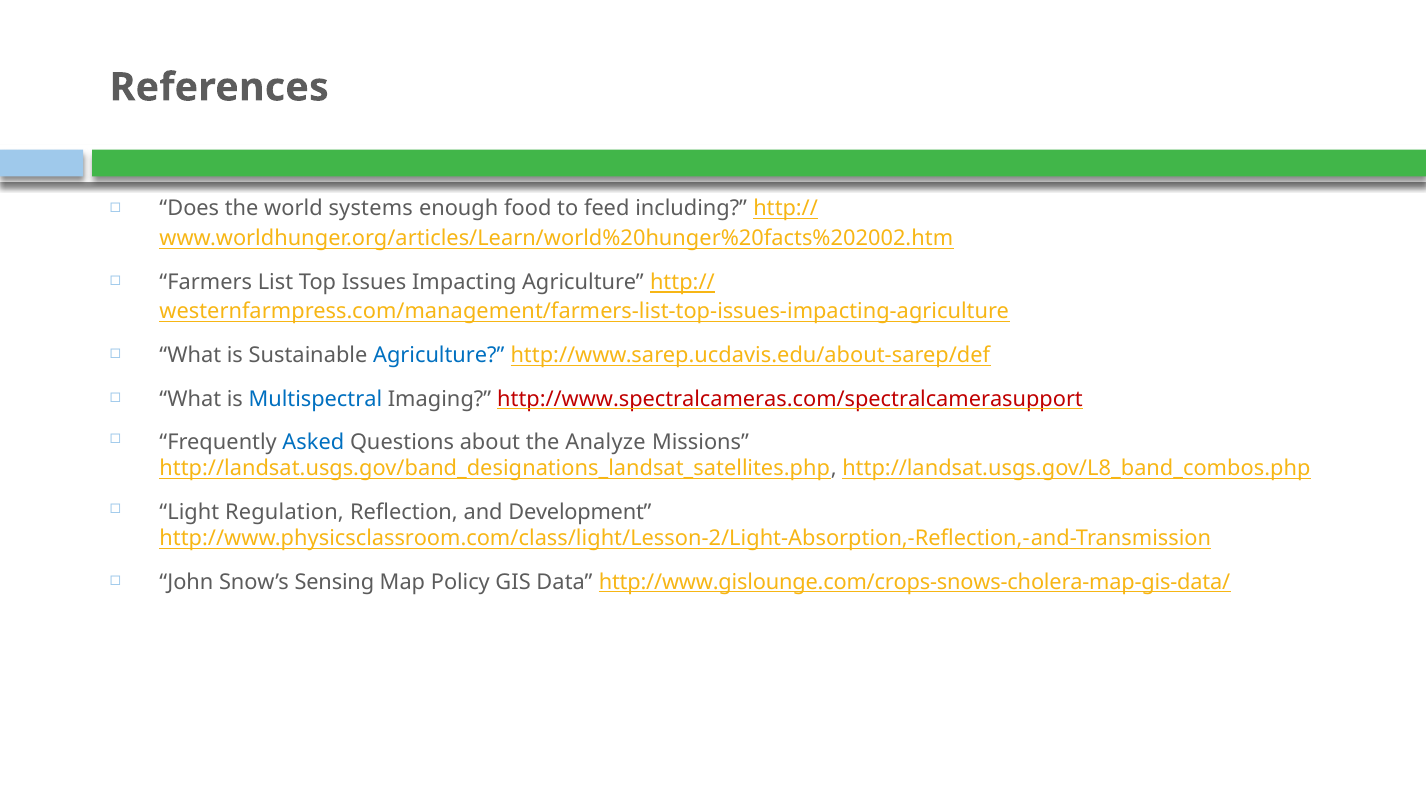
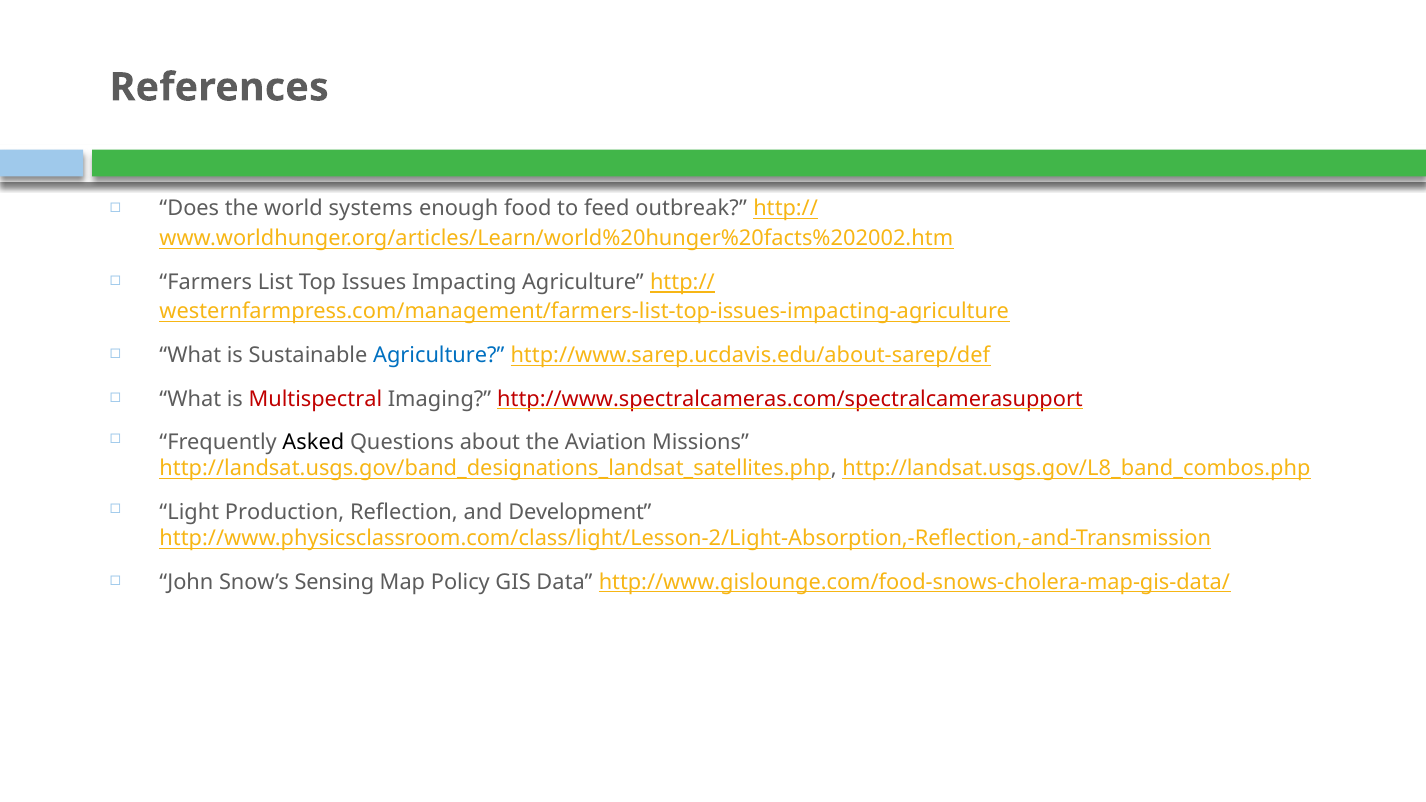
including: including -> outbreak (691, 209)
Multispectral colour: blue -> red (315, 399)
Asked colour: blue -> black (313, 443)
Analyze: Analyze -> Aviation (606, 443)
Regulation: Regulation -> Production (285, 512)
http://www.gislounge.com/crops-snows-cholera-map-gis-data/: http://www.gislounge.com/crops-snows-cholera-map-gis-data/ -> http://www.gislounge.com/food-snows-cholera-map-gis-data/ (914, 582)
